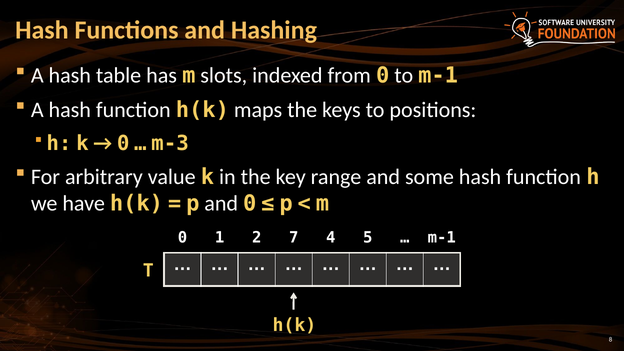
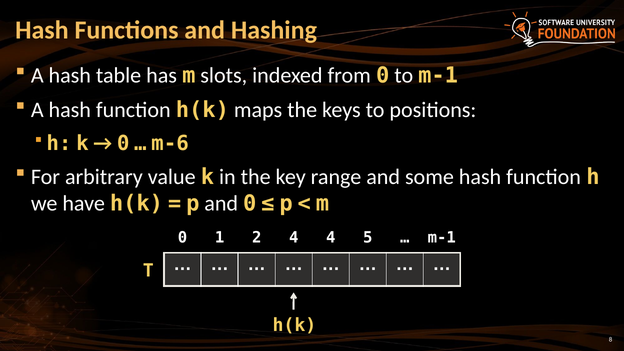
m-3: m-3 -> m-6 (170, 143)
2 7: 7 -> 4 (294, 238)
